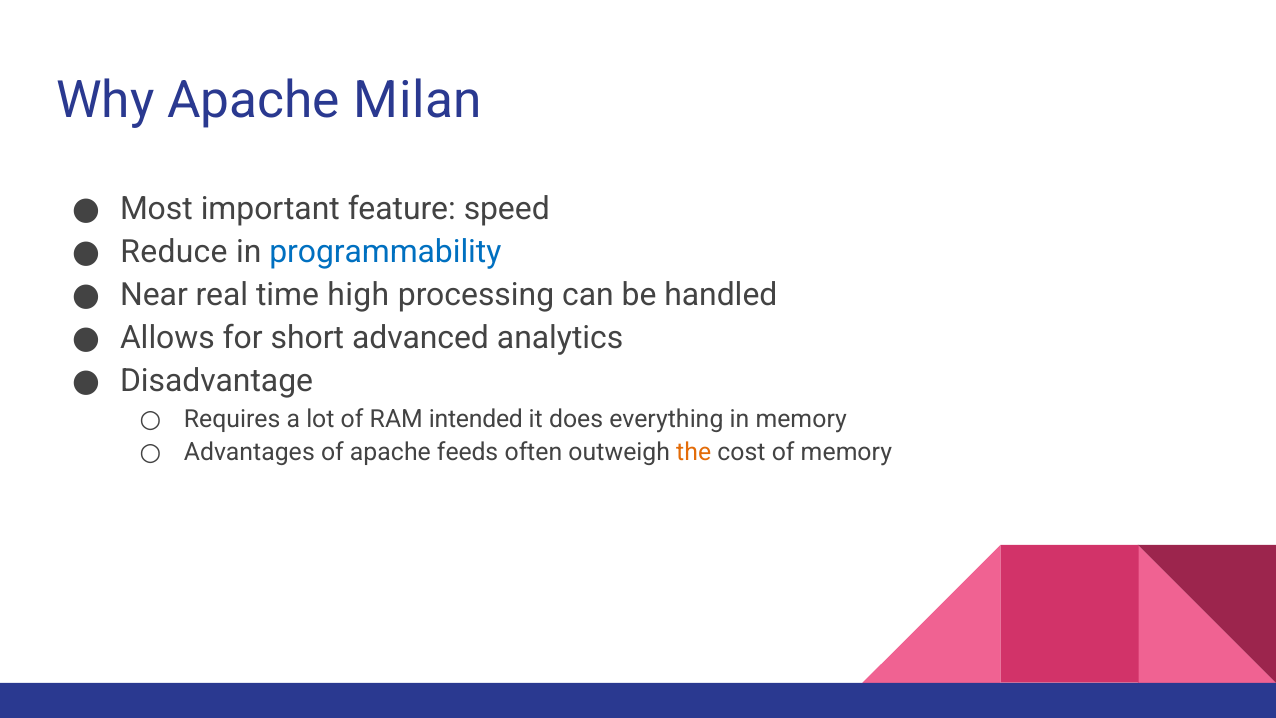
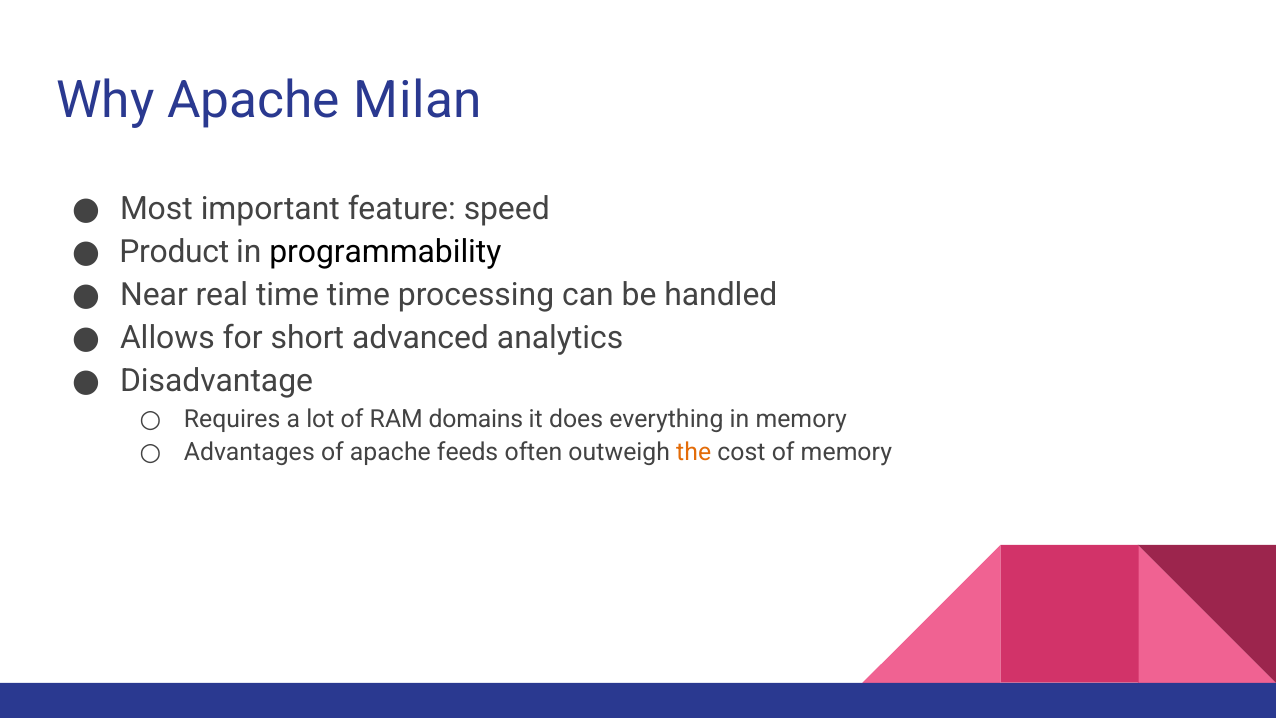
Reduce: Reduce -> Product (174, 252)
programmability colour: blue -> black (385, 252)
time high: high -> time (358, 295)
intended: intended -> domains (476, 419)
